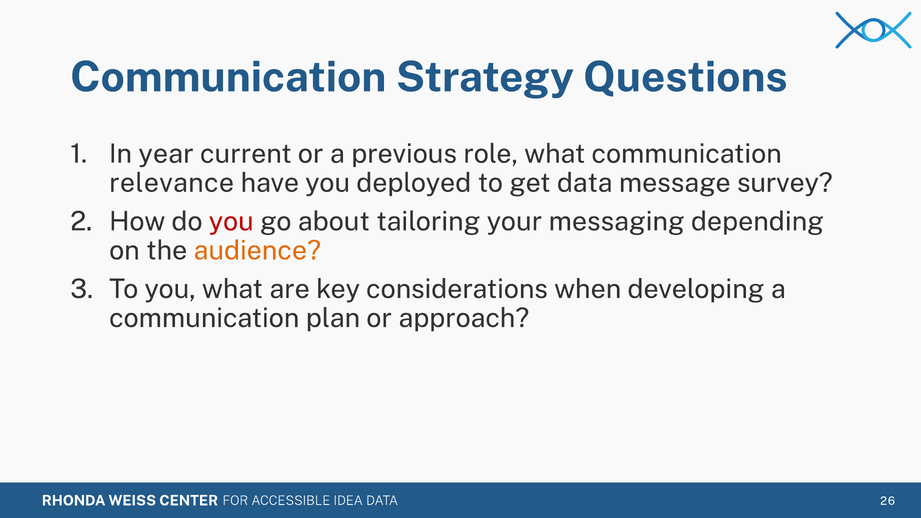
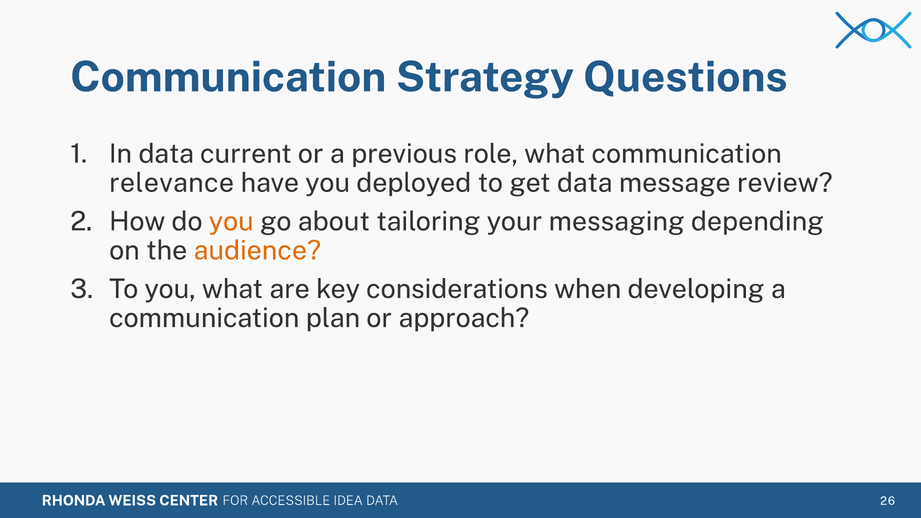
In year: year -> data (166, 154)
survey: survey -> review (785, 183)
you colour: red -> orange (231, 222)
